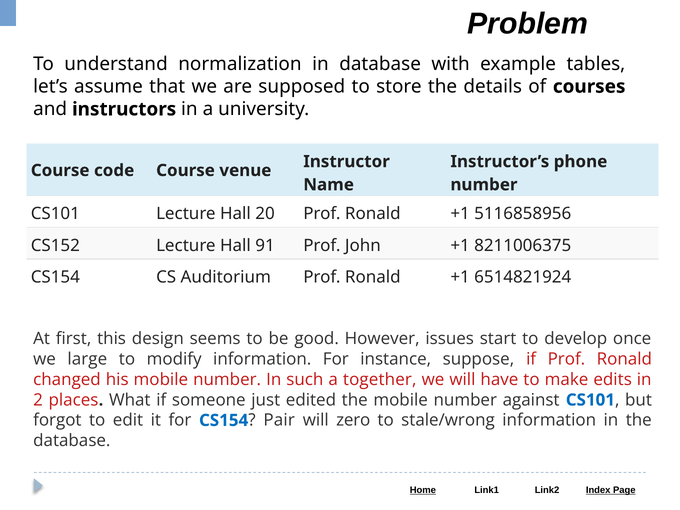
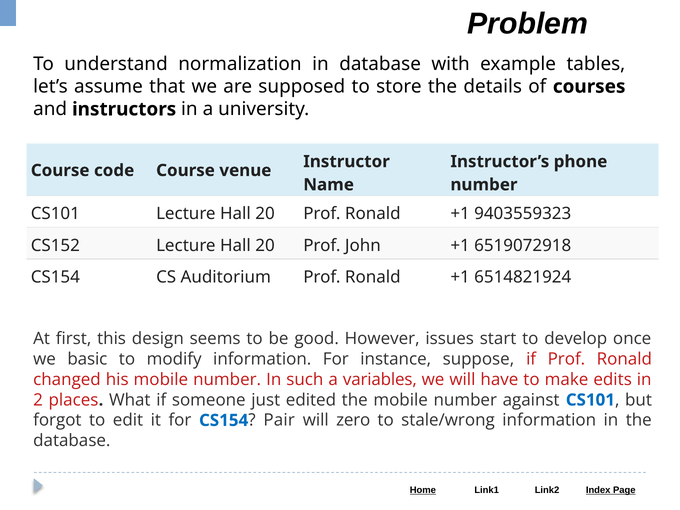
5116858956: 5116858956 -> 9403559323 (523, 214)
CS152 Lecture Hall 91: 91 -> 20 (265, 245)
8211006375: 8211006375 -> 6519072918 (523, 245)
large: large -> basic (87, 359)
together: together -> variables (380, 380)
